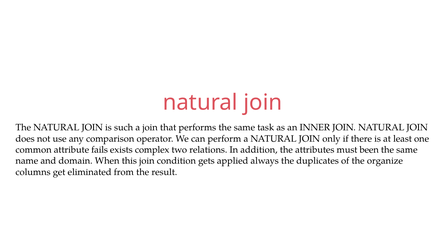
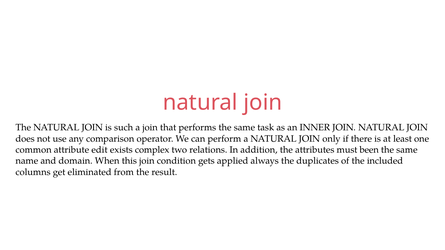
fails: fails -> edit (99, 150)
organize: organize -> included (385, 161)
